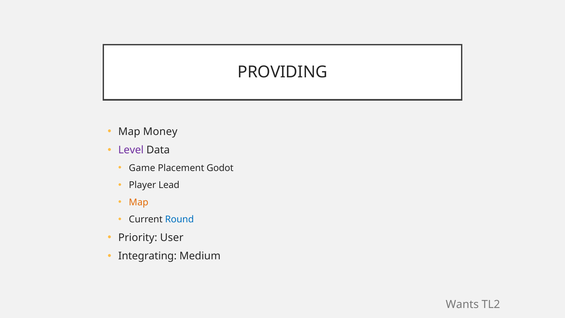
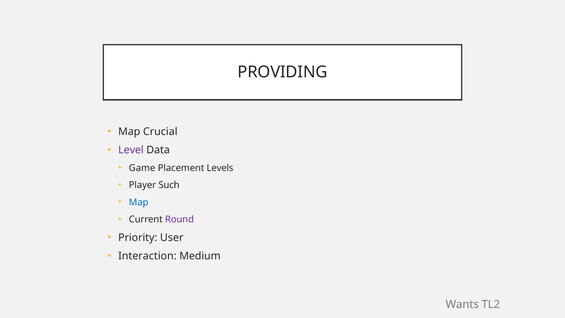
Money: Money -> Crucial (160, 131)
Godot: Godot -> Levels (220, 168)
Lead: Lead -> Such (169, 185)
Map colour: orange -> blue (139, 202)
Round colour: blue -> purple (179, 219)
Integrating: Integrating -> Interaction (147, 256)
